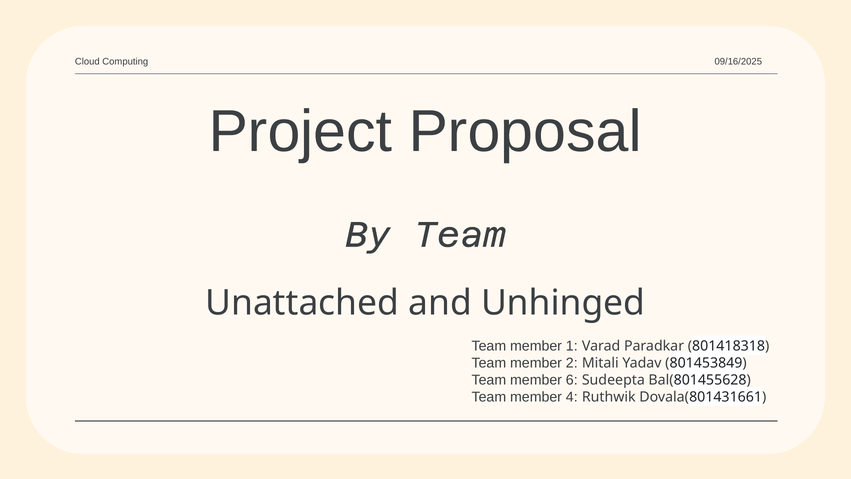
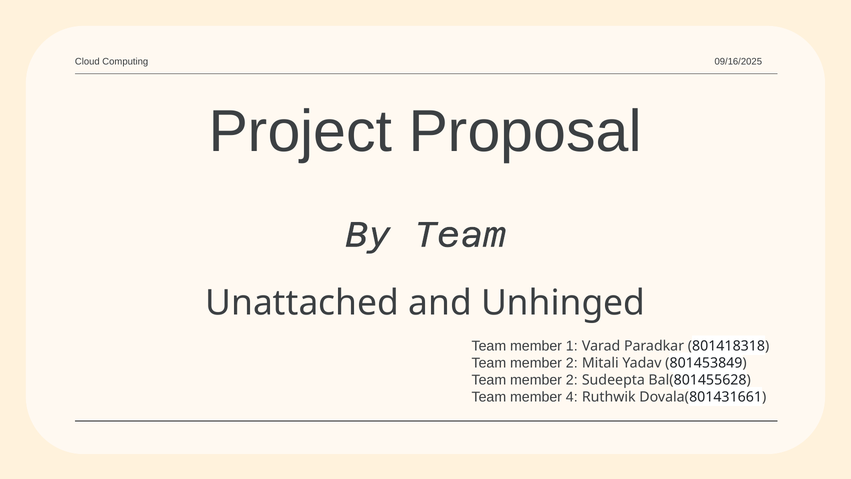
6: 6 -> 2 (572, 380)
